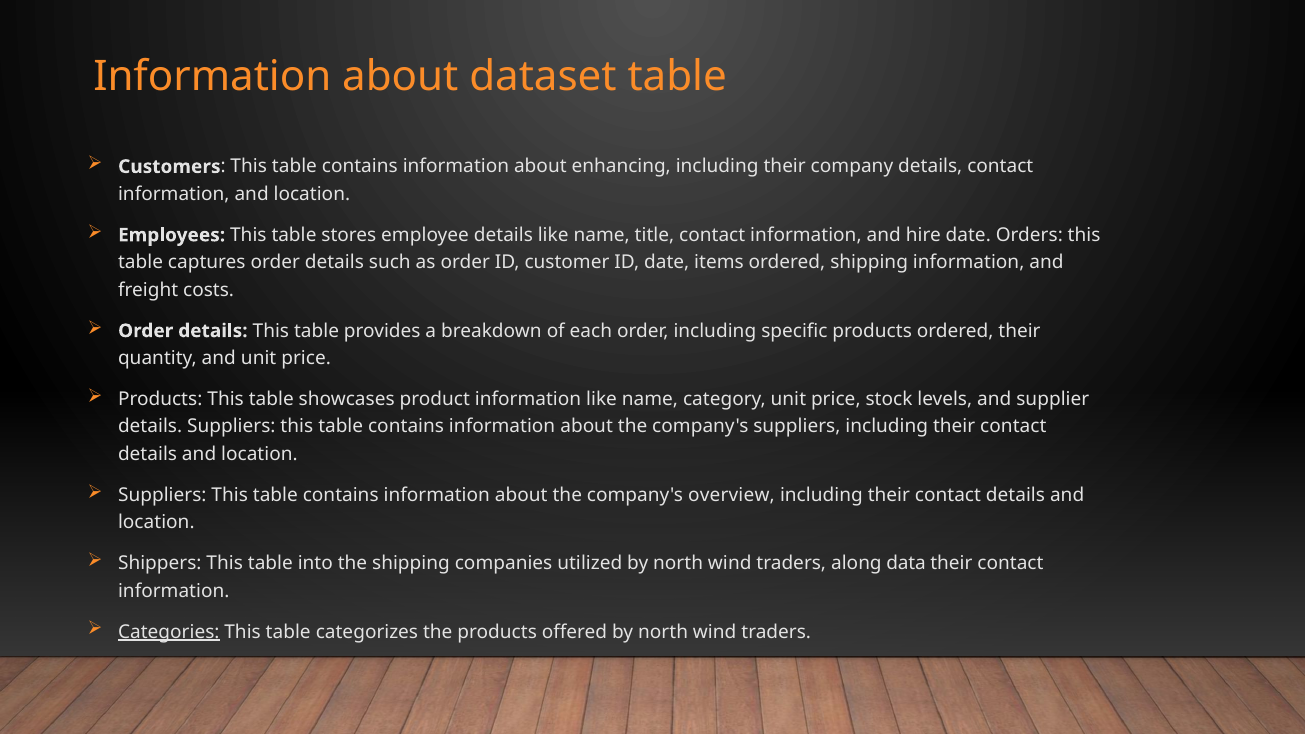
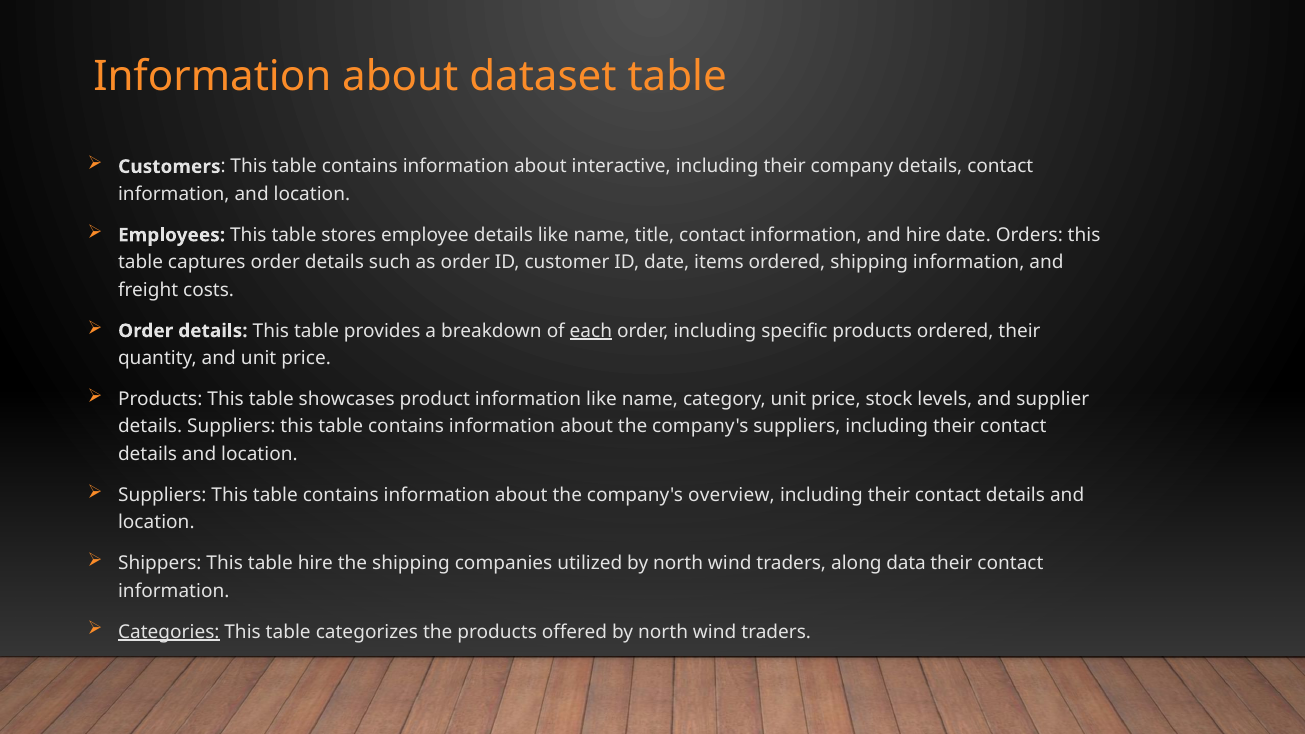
enhancing: enhancing -> interactive (621, 167)
each underline: none -> present (591, 331)
table into: into -> hire (315, 563)
